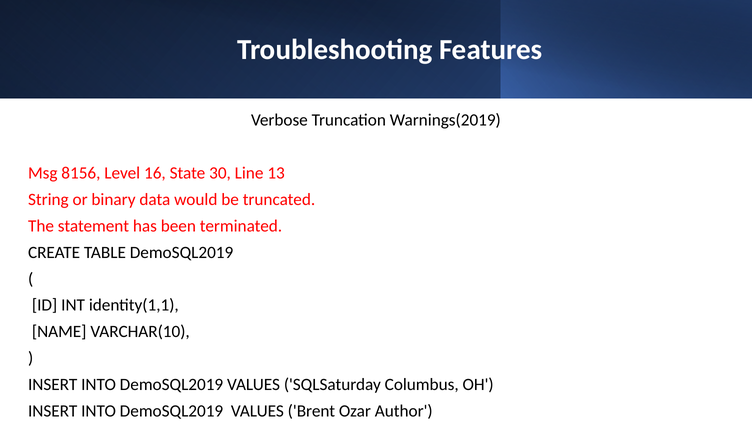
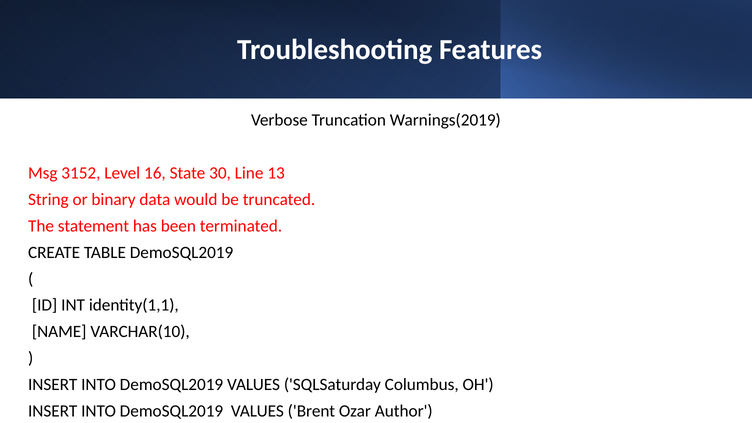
8156: 8156 -> 3152 (81, 173)
